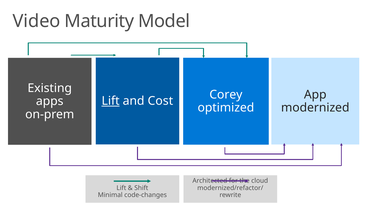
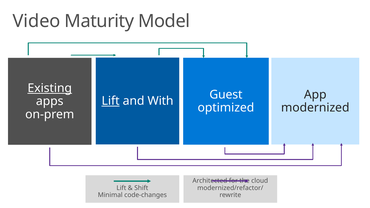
Existing underline: none -> present (50, 88)
Corey: Corey -> Guest (226, 95)
Cost: Cost -> With (160, 101)
